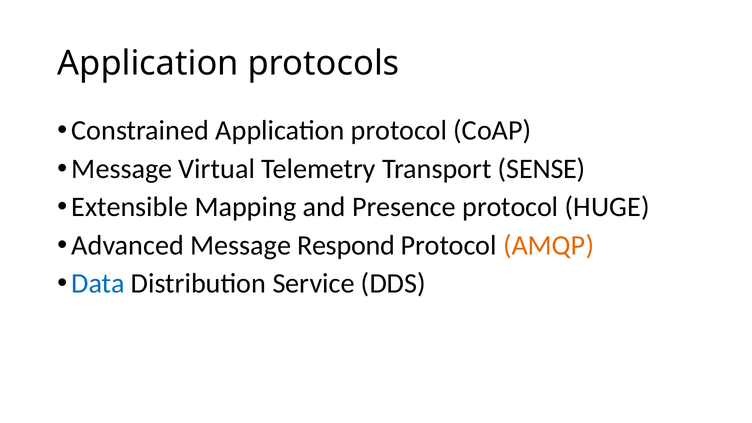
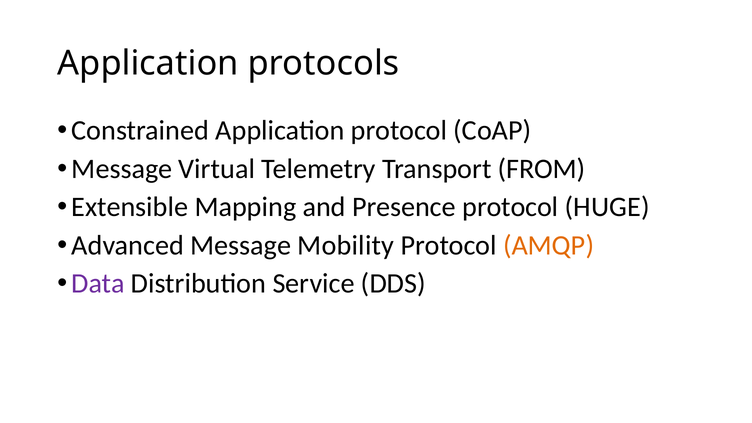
SENSE: SENSE -> FROM (542, 169)
Respond: Respond -> Mobility (346, 245)
Data colour: blue -> purple (98, 284)
